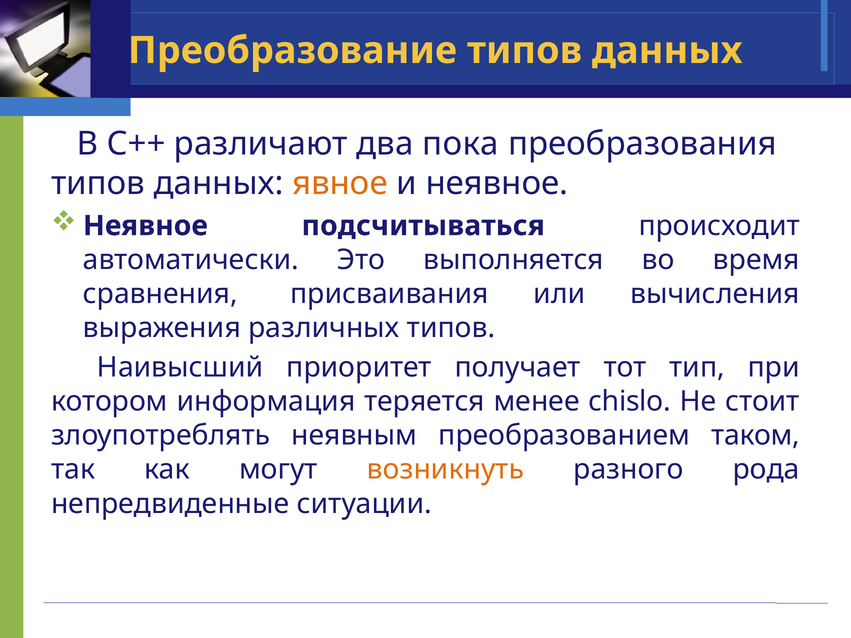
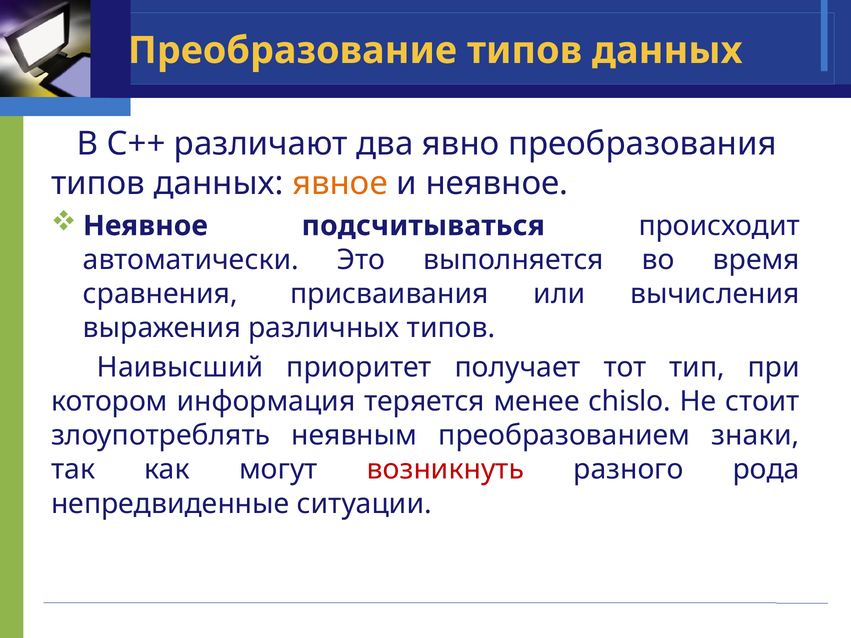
пока: пока -> явно (461, 144)
таком: таком -> знаки (755, 436)
возникнуть colour: orange -> red (446, 470)
